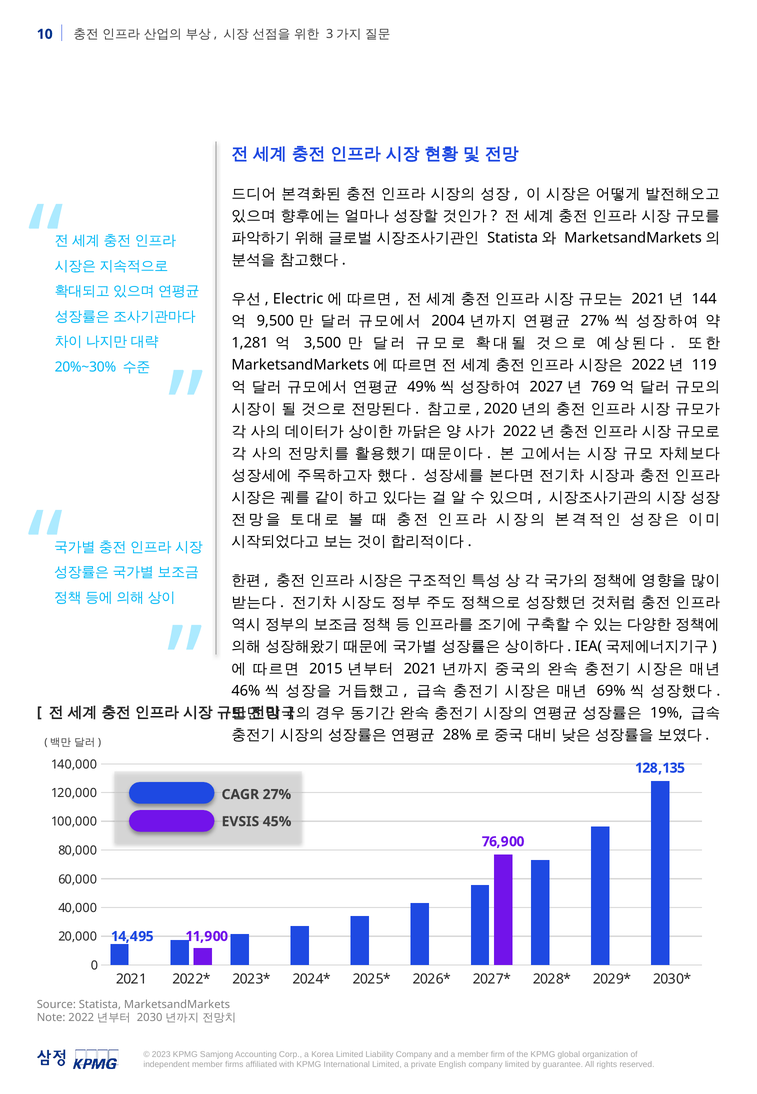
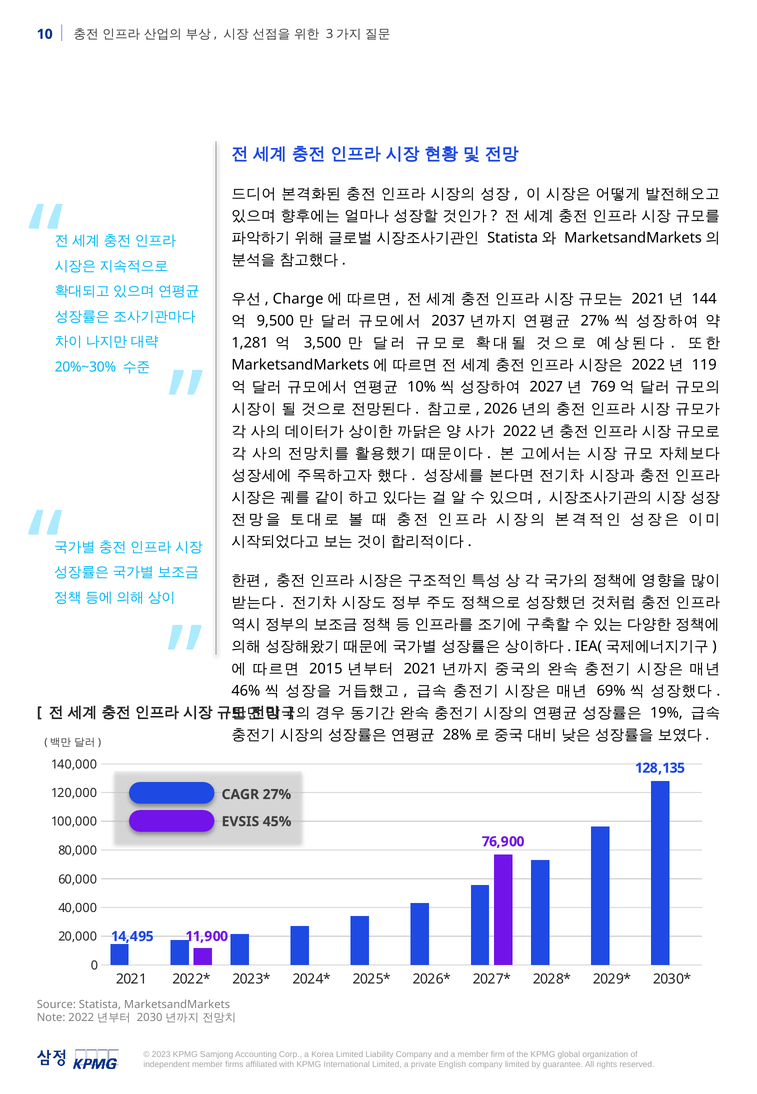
Electric: Electric -> Charge (298, 299)
2004: 2004 -> 2037 (448, 321)
49%: 49% -> 10% (422, 387)
2020: 2020 -> 2026 (501, 409)
